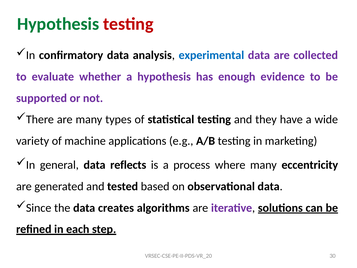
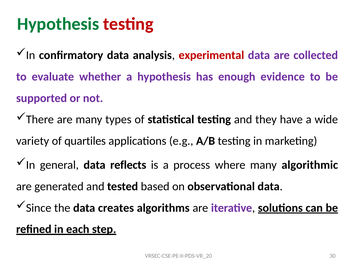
experimental colour: blue -> red (211, 55)
machine: machine -> quartiles (85, 141)
eccentricity: eccentricity -> algorithmic (310, 165)
